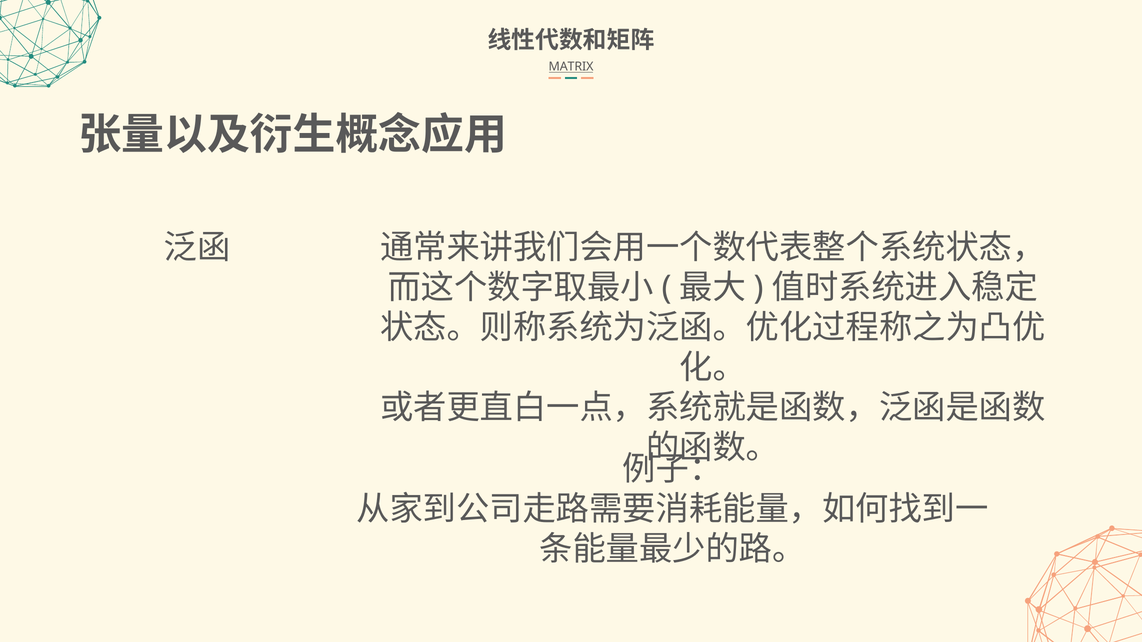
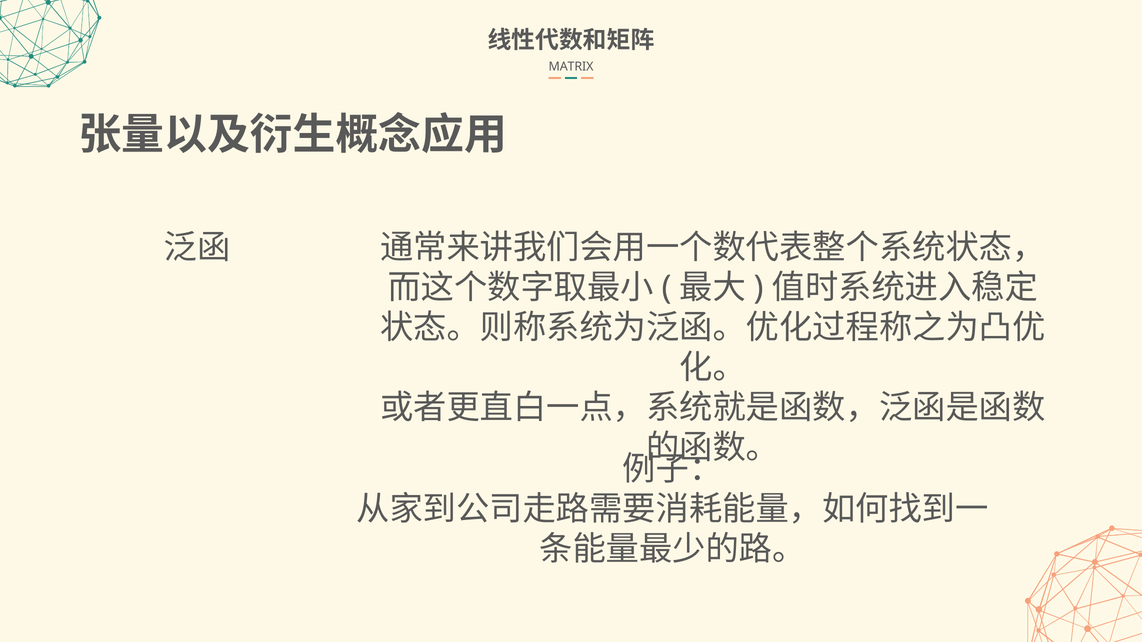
MATRIX underline: present -> none (571, 67)
